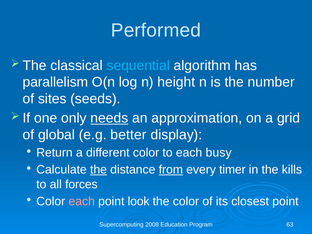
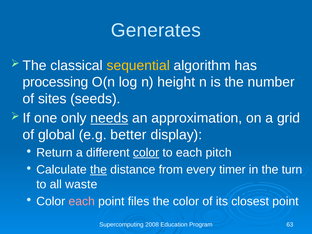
Performed: Performed -> Generates (156, 30)
sequential colour: light blue -> yellow (138, 65)
parallelism: parallelism -> processing (55, 82)
color underline: none -> present (146, 153)
busy: busy -> pitch (219, 153)
from underline: present -> none (171, 170)
kills: kills -> turn (292, 170)
forces: forces -> waste (81, 184)
look: look -> files (139, 201)
